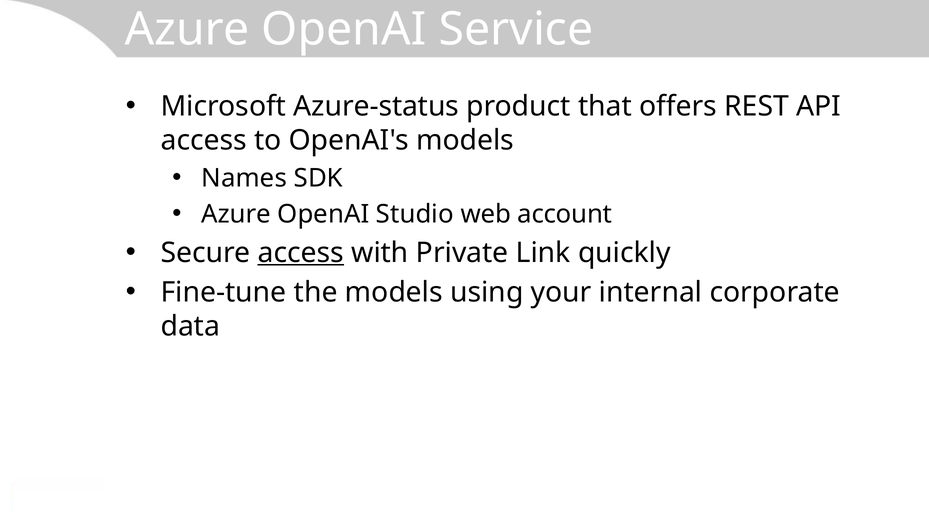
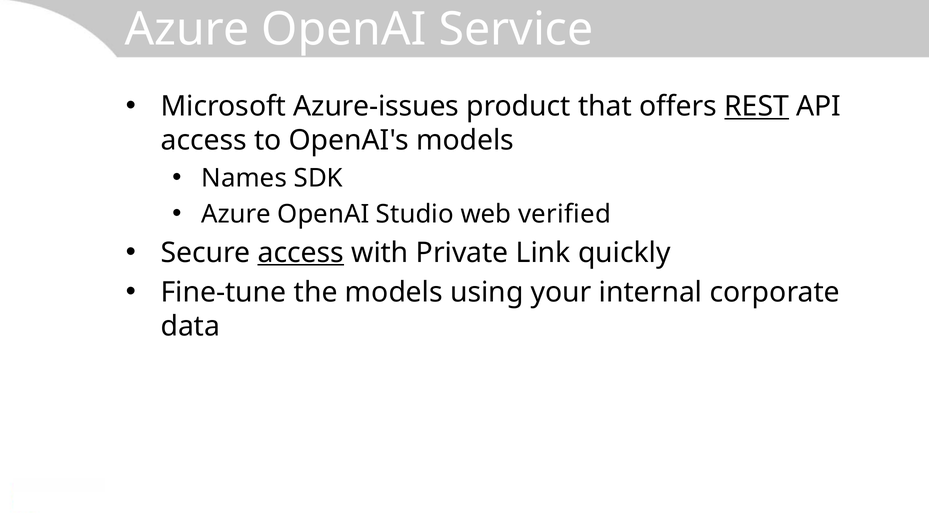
Azure-status: Azure-status -> Azure-issues (376, 106)
REST underline: none -> present (757, 106)
account: account -> verified (565, 214)
